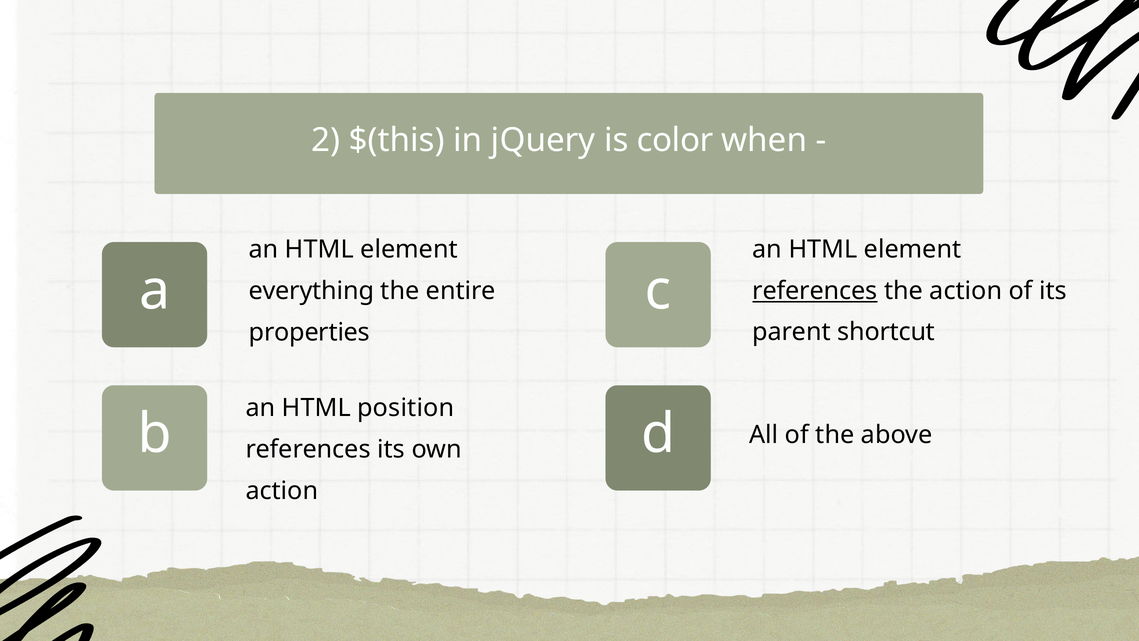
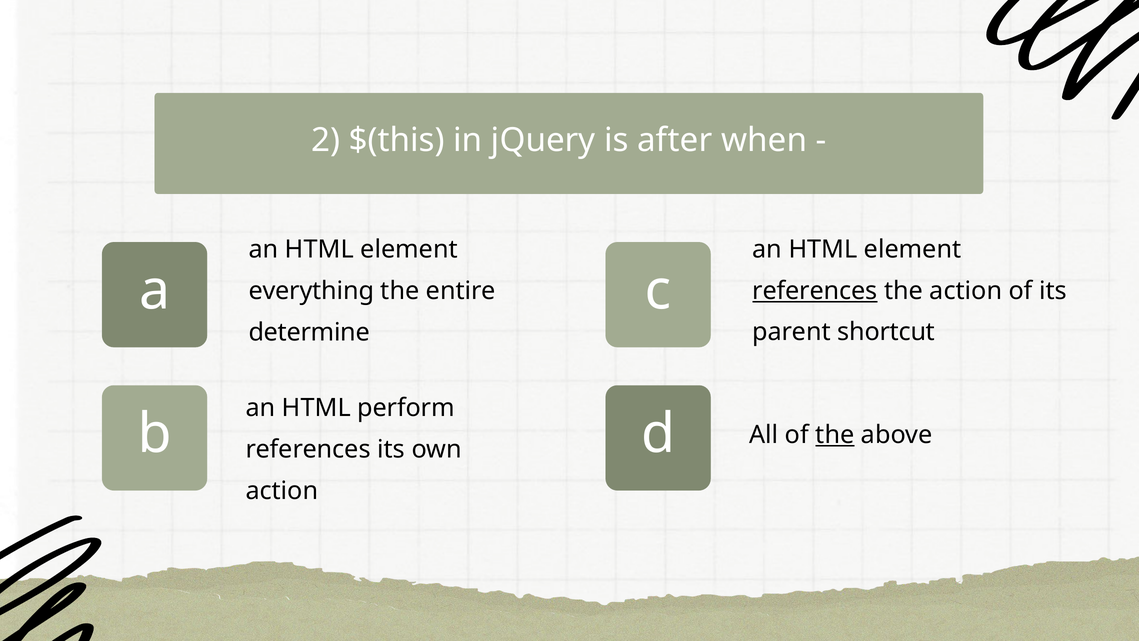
color: color -> after (675, 140)
properties: properties -> determine (309, 332)
position: position -> perform (406, 408)
the underline: none -> present (835, 435)
